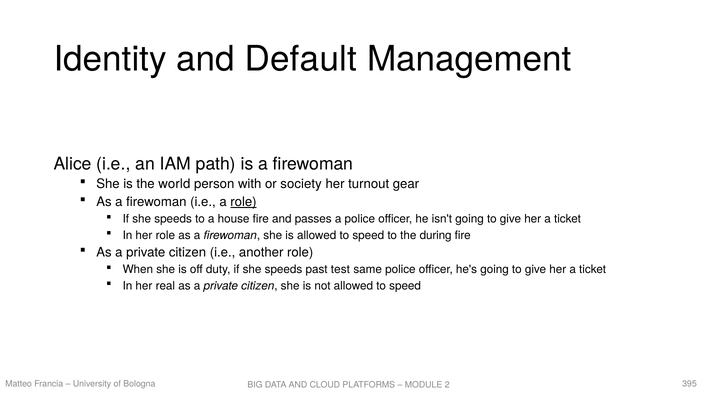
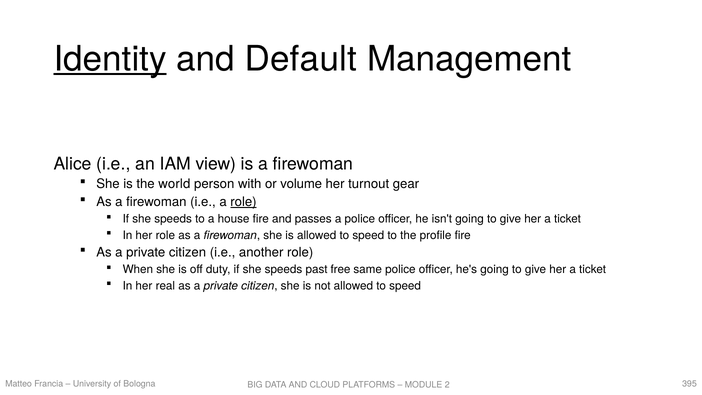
Identity underline: none -> present (110, 59)
path: path -> view (216, 164)
society: society -> volume (301, 184)
during: during -> profile (436, 235)
test: test -> free (341, 269)
